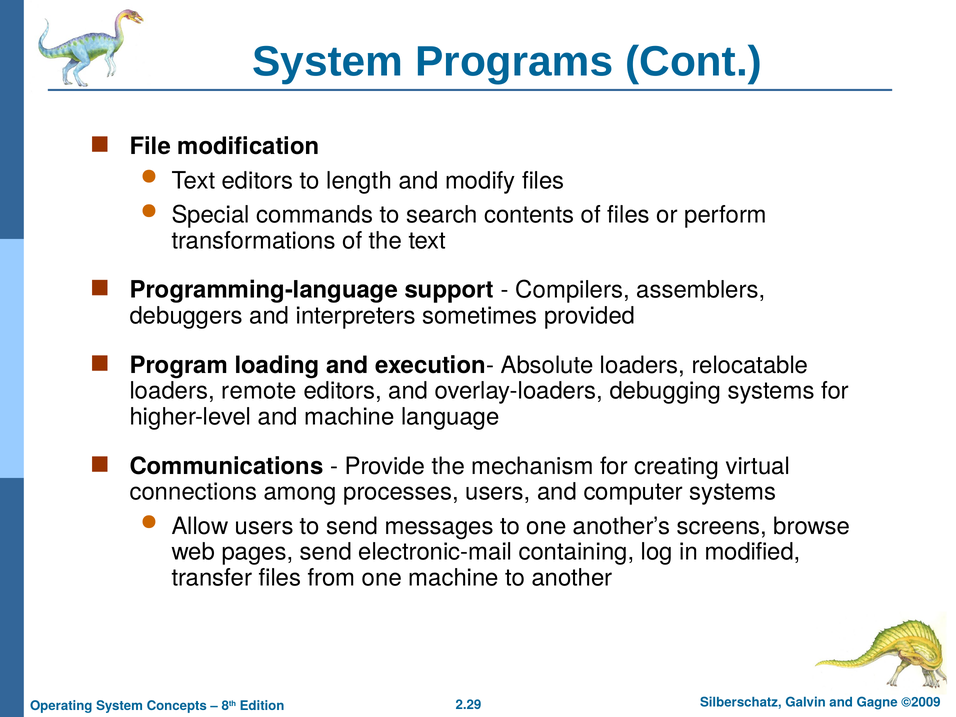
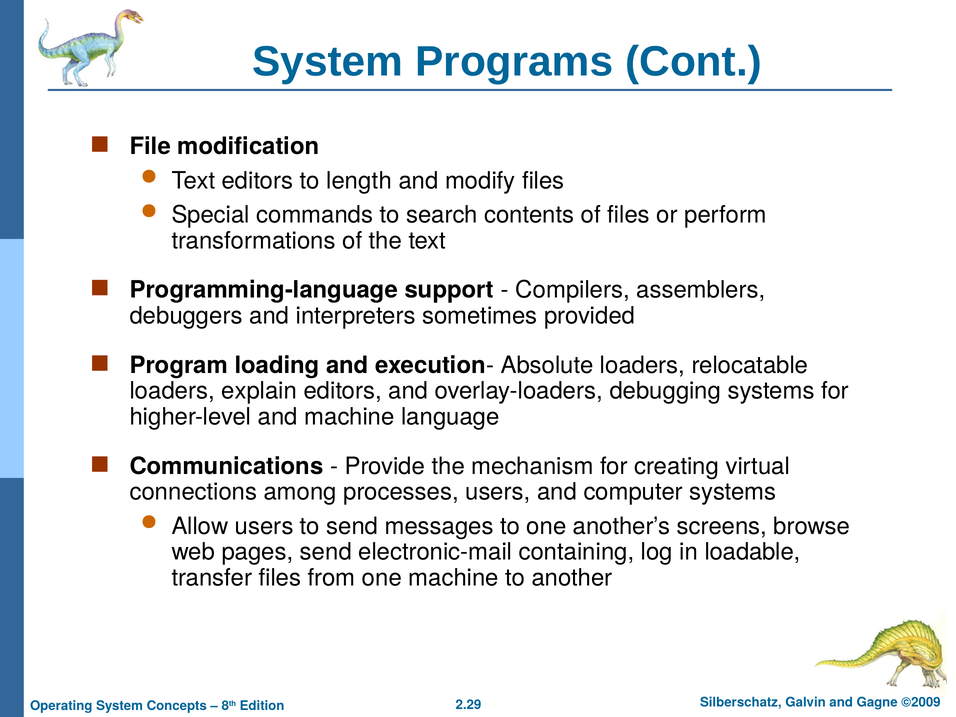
remote: remote -> explain (259, 391)
modified: modified -> loadable (752, 552)
